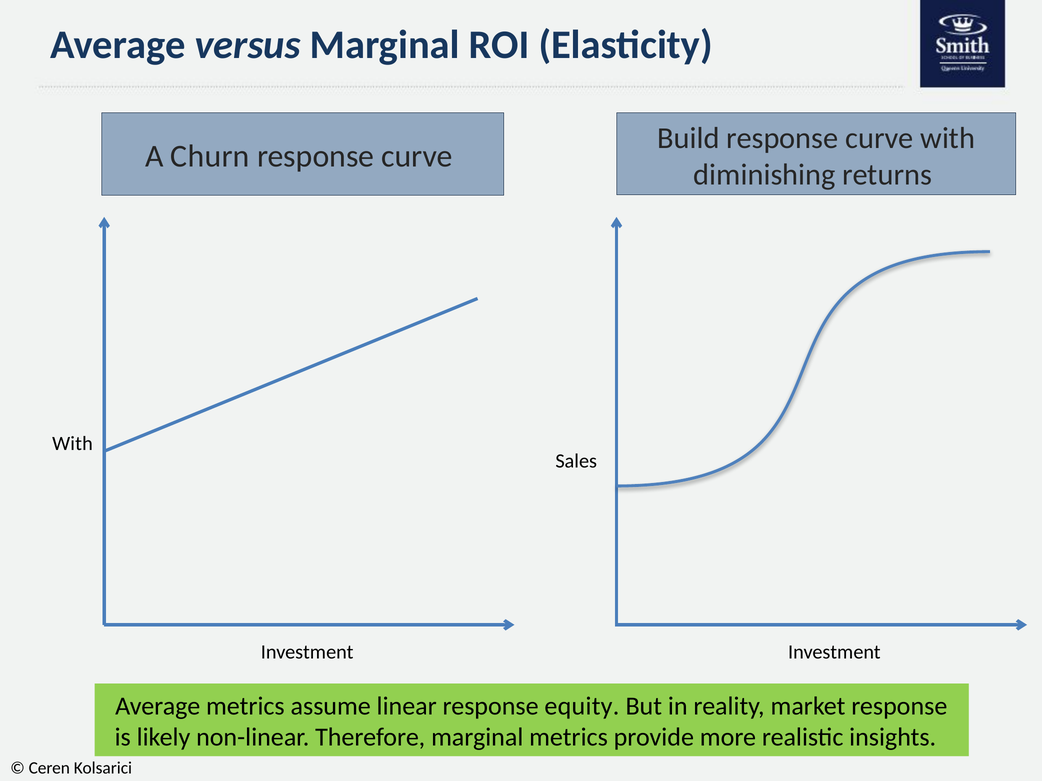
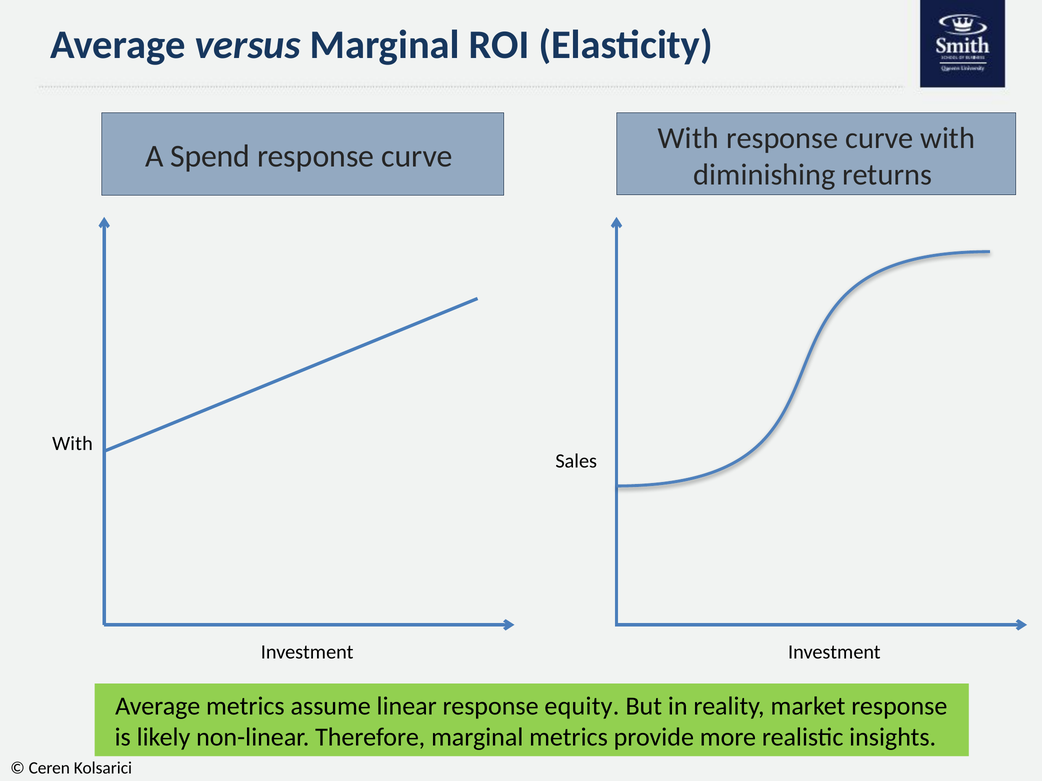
Build: Build -> With (688, 138)
Churn: Churn -> Spend (210, 156)
